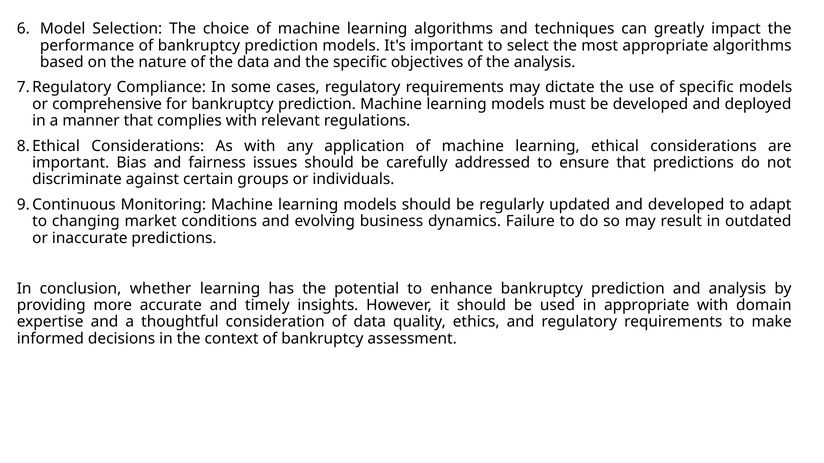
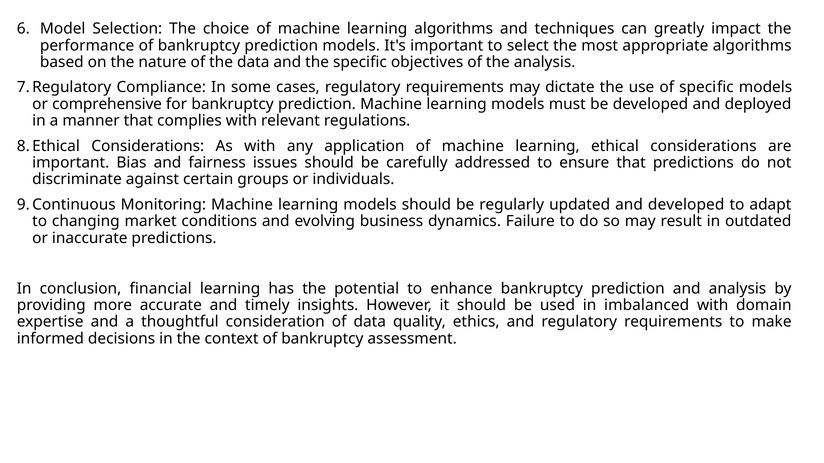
whether: whether -> financial (161, 289)
in appropriate: appropriate -> imbalanced (647, 305)
